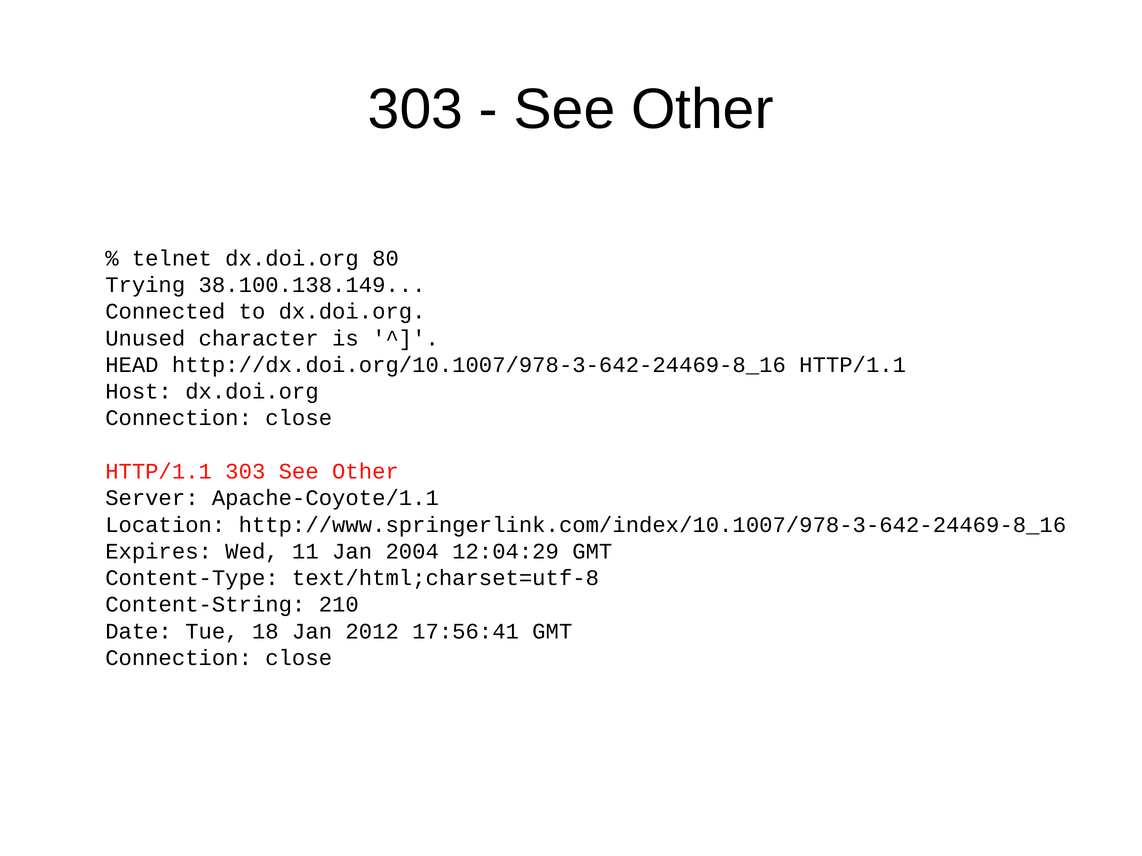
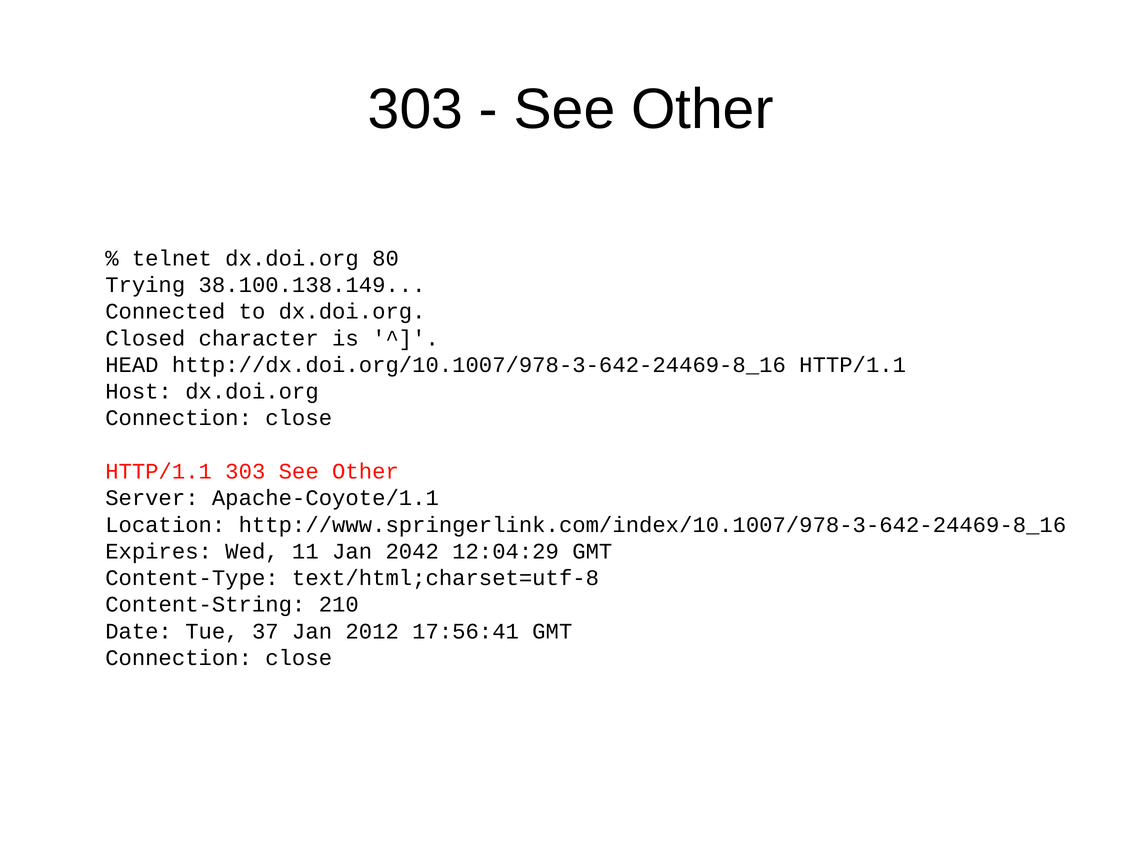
Unused: Unused -> Closed (145, 338)
2004: 2004 -> 2042 (412, 552)
18: 18 -> 37 (265, 632)
